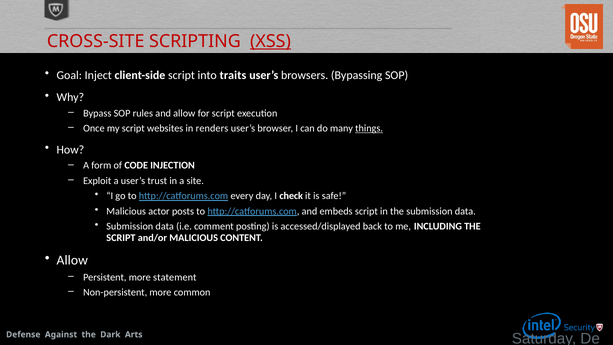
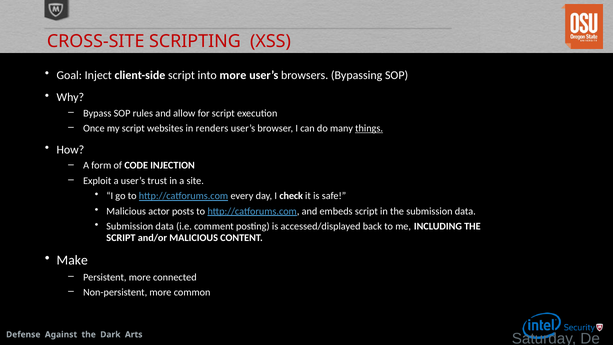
XSS underline: present -> none (270, 41)
into traits: traits -> more (233, 75)
Allow: Allow -> Make (72, 260)
statement: statement -> connected (175, 277)
